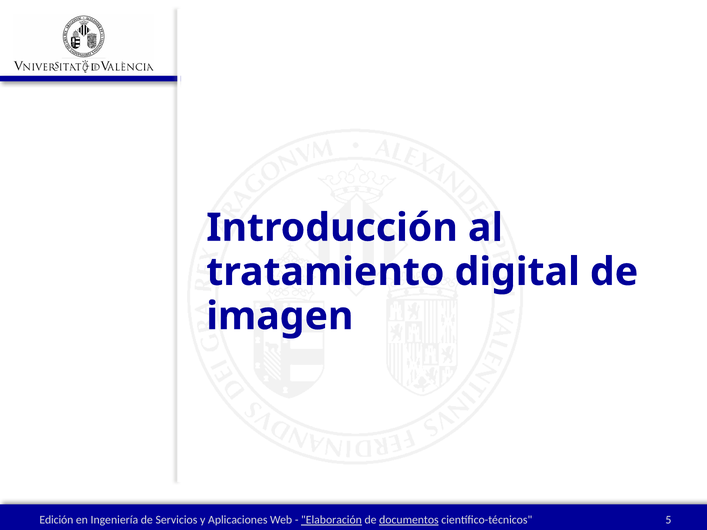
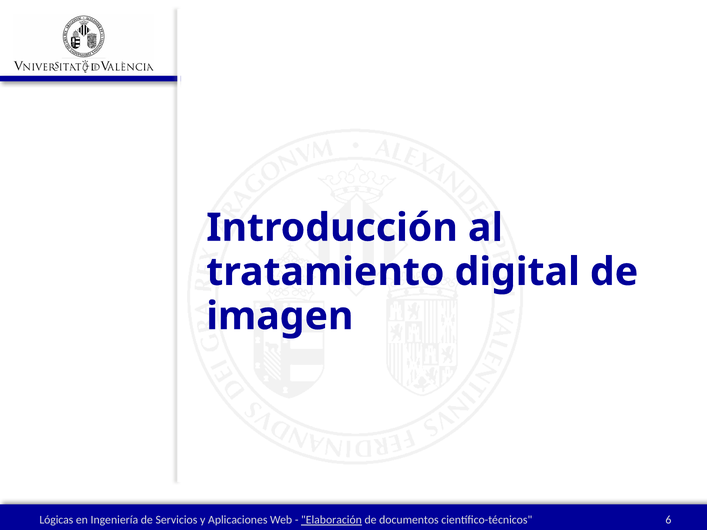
Edición: Edición -> Lógicas (56, 520)
documentos underline: present -> none (409, 520)
5: 5 -> 6 (668, 520)
